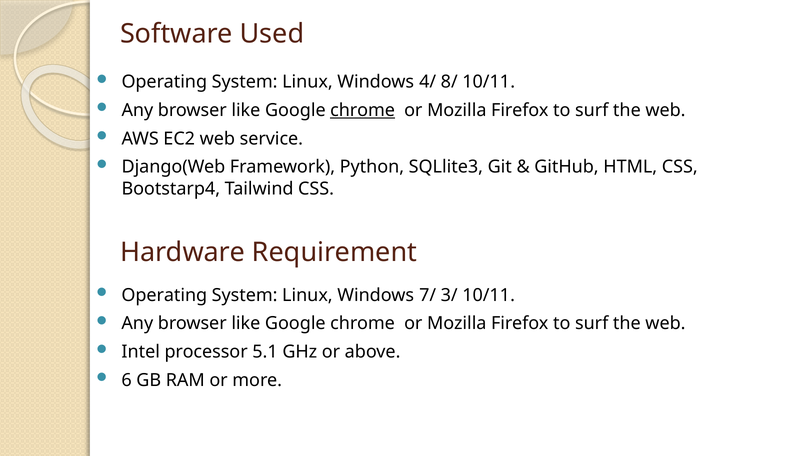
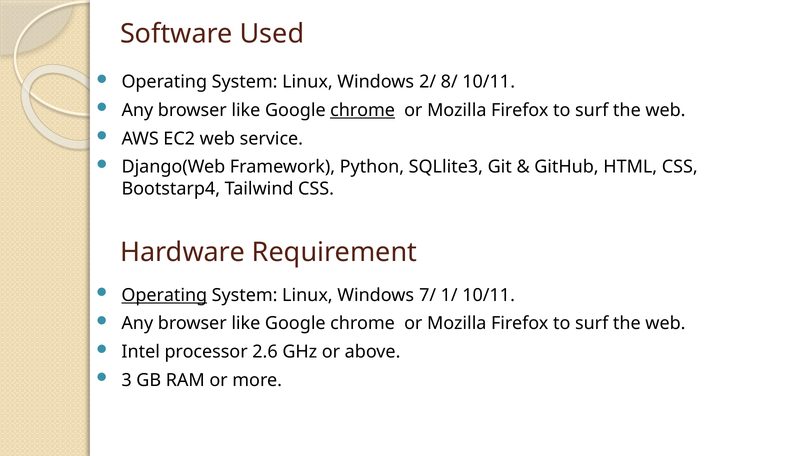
4/: 4/ -> 2/ (428, 82)
Operating underline: none -> present (164, 295)
3/: 3/ -> 1/ (449, 295)
5.1: 5.1 -> 2.6 (265, 352)
6: 6 -> 3 (127, 380)
